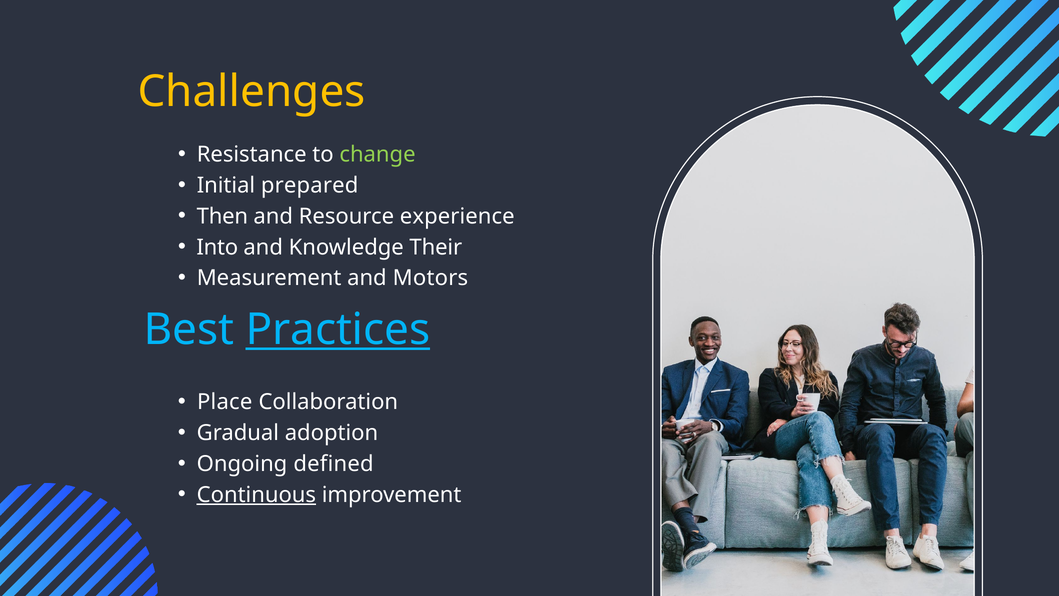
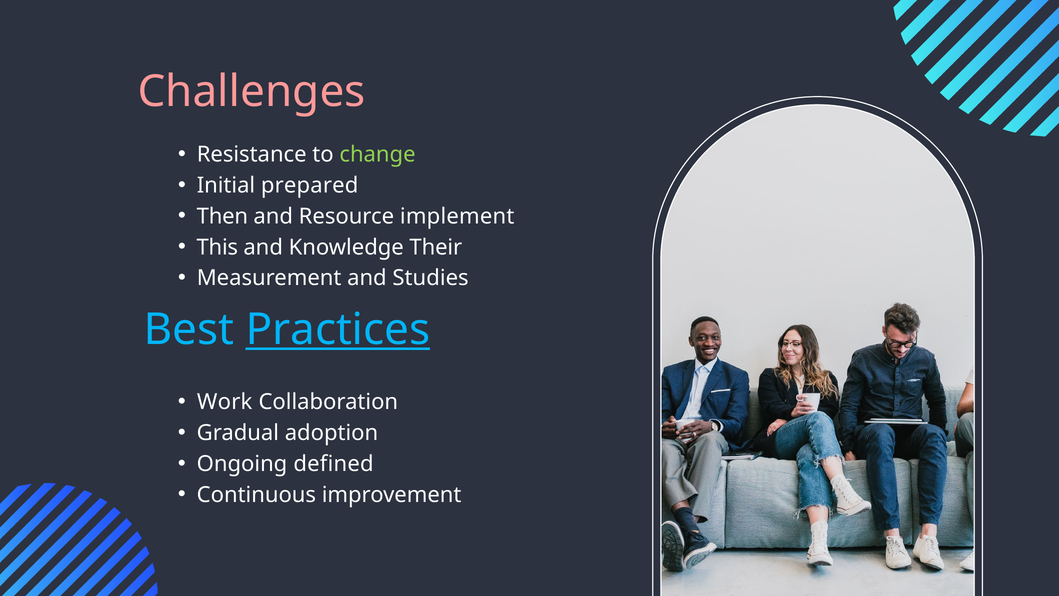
Challenges colour: yellow -> pink (252, 92)
experience: experience -> implement (457, 216)
Into: Into -> This (217, 247)
Motors: Motors -> Studies (431, 278)
Place: Place -> Work (225, 402)
Continuous underline: present -> none (256, 495)
